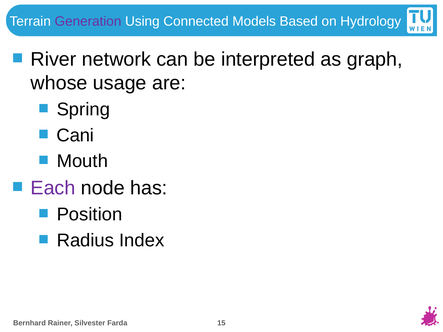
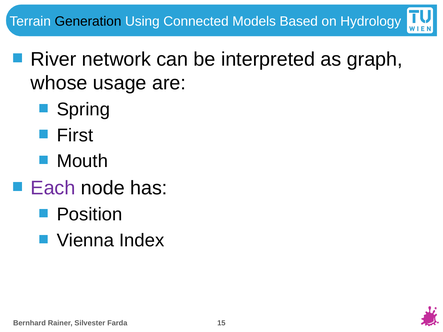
Generation colour: purple -> black (88, 21)
Cani: Cani -> First (75, 135)
Radius: Radius -> Vienna (85, 240)
